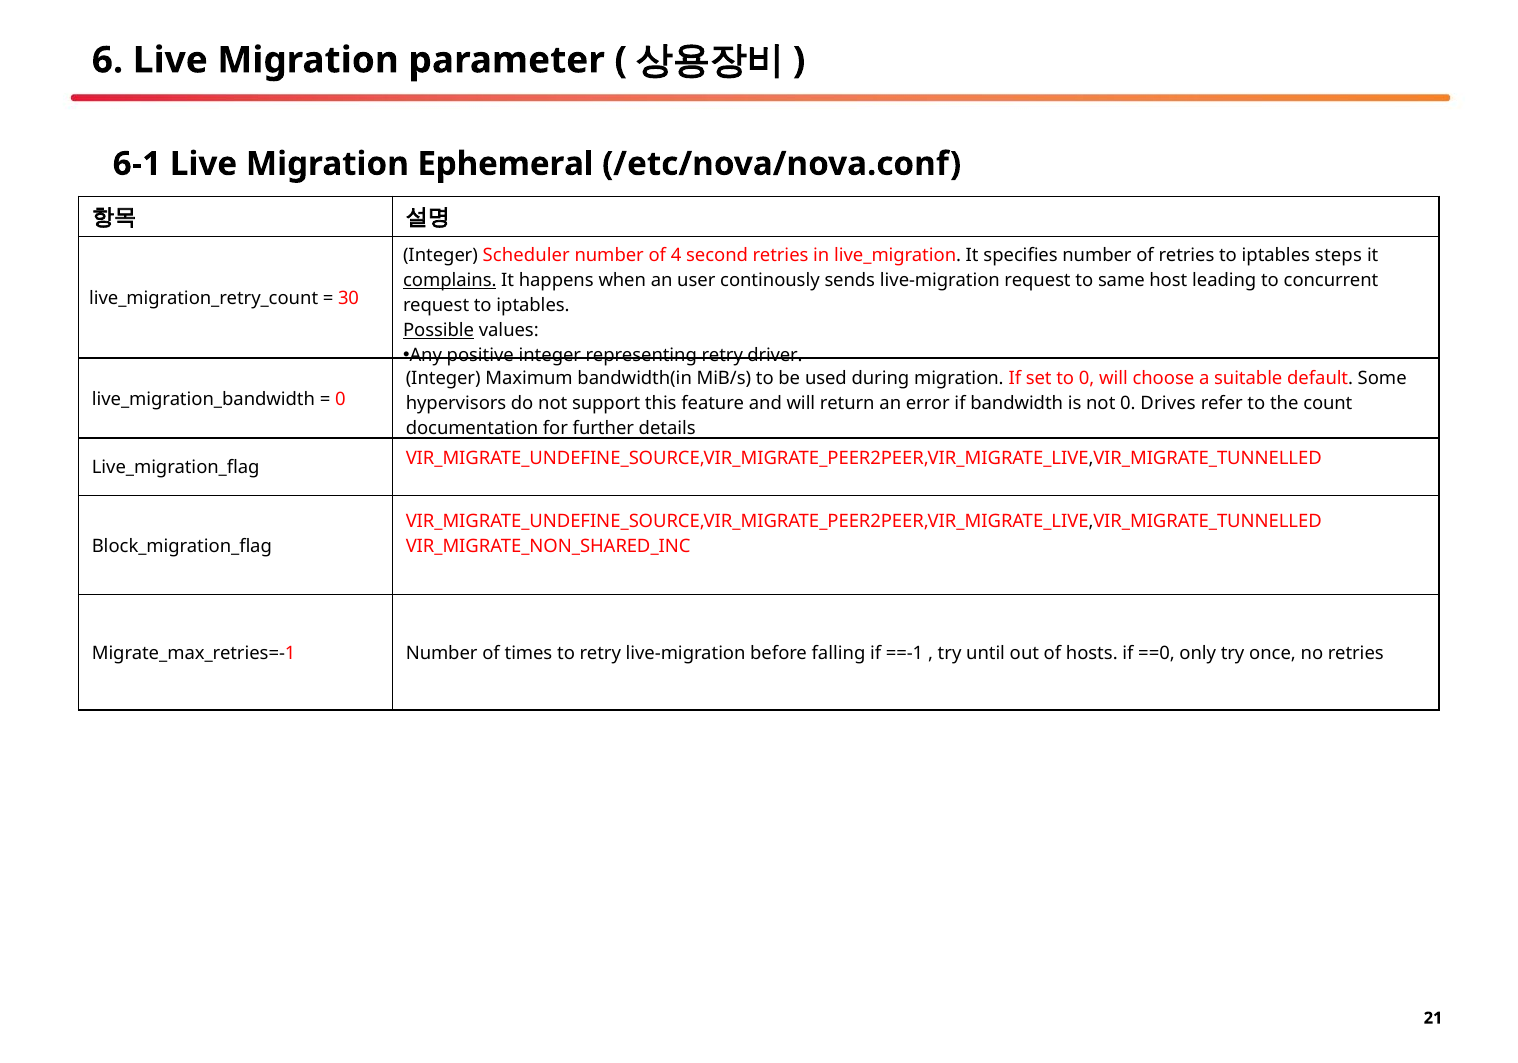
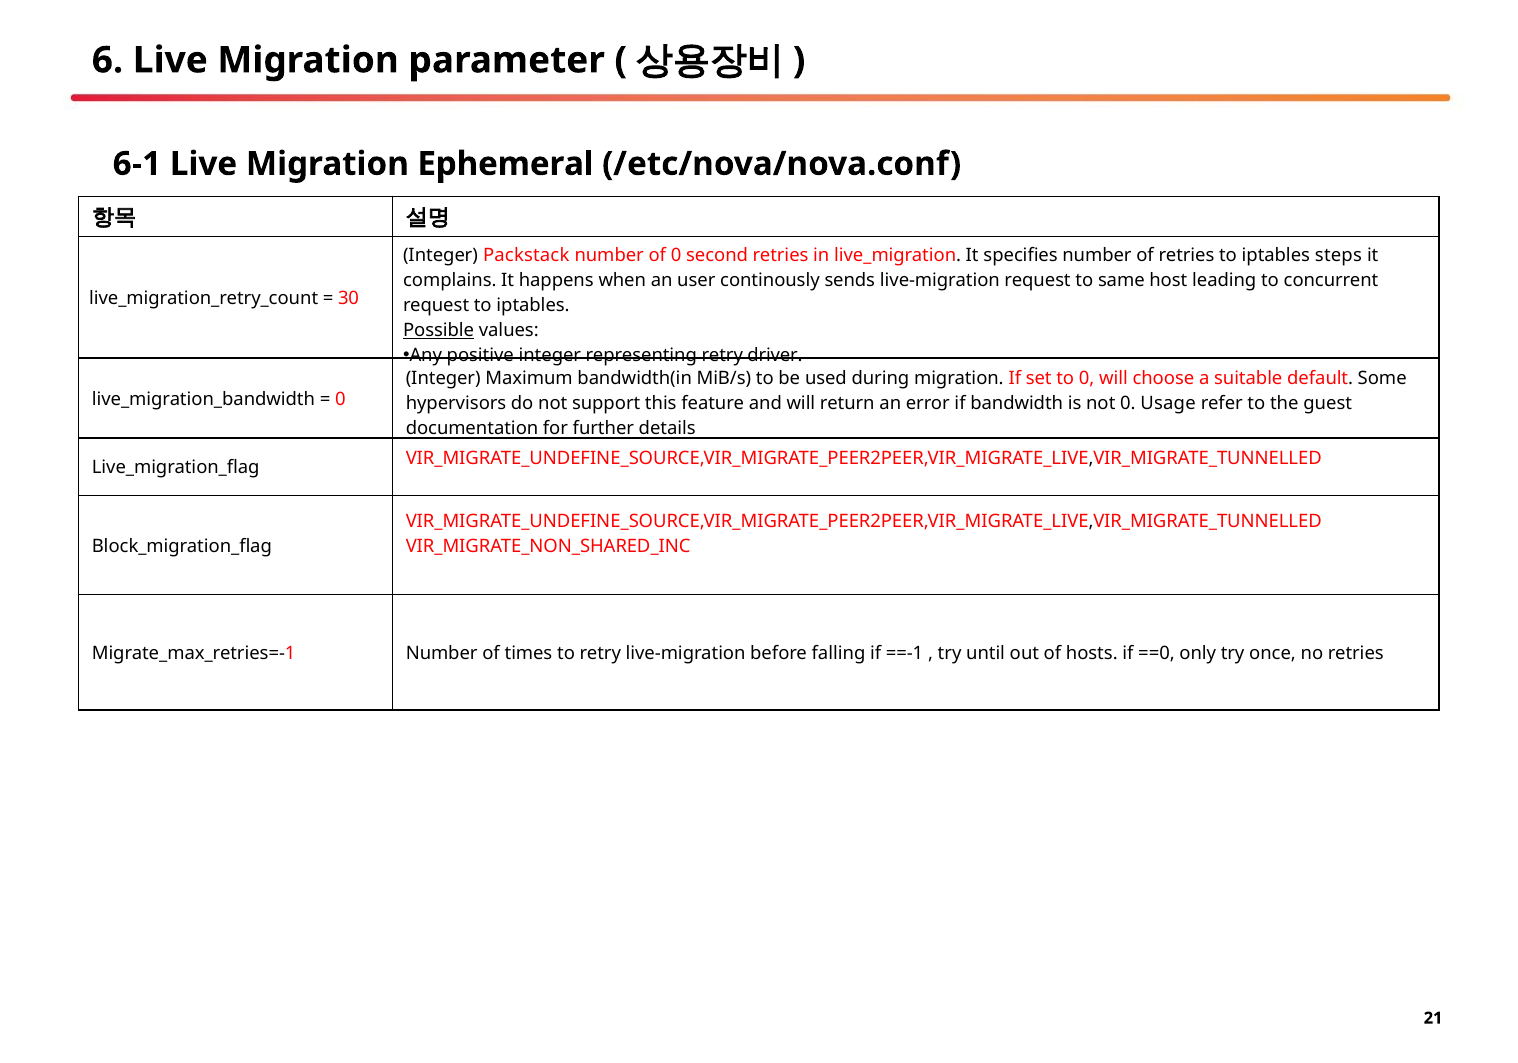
Scheduler: Scheduler -> Packstack (526, 255)
of 4: 4 -> 0 (676, 255)
complains underline: present -> none (450, 280)
Drives: Drives -> Usage (1168, 403)
count: count -> guest (1328, 403)
